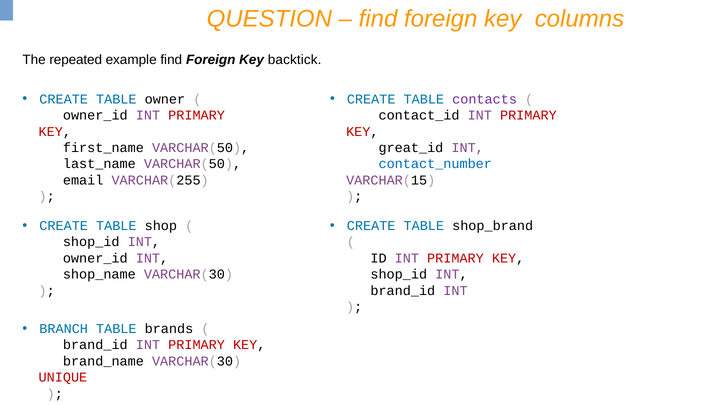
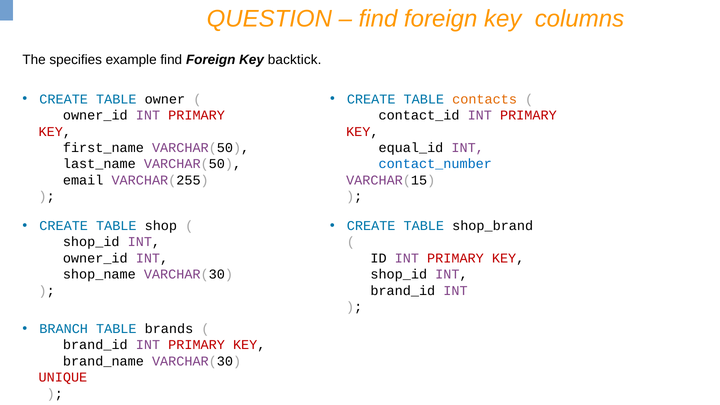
repeated: repeated -> specifies (76, 60)
contacts colour: purple -> orange (485, 99)
great_id: great_id -> equal_id (411, 148)
